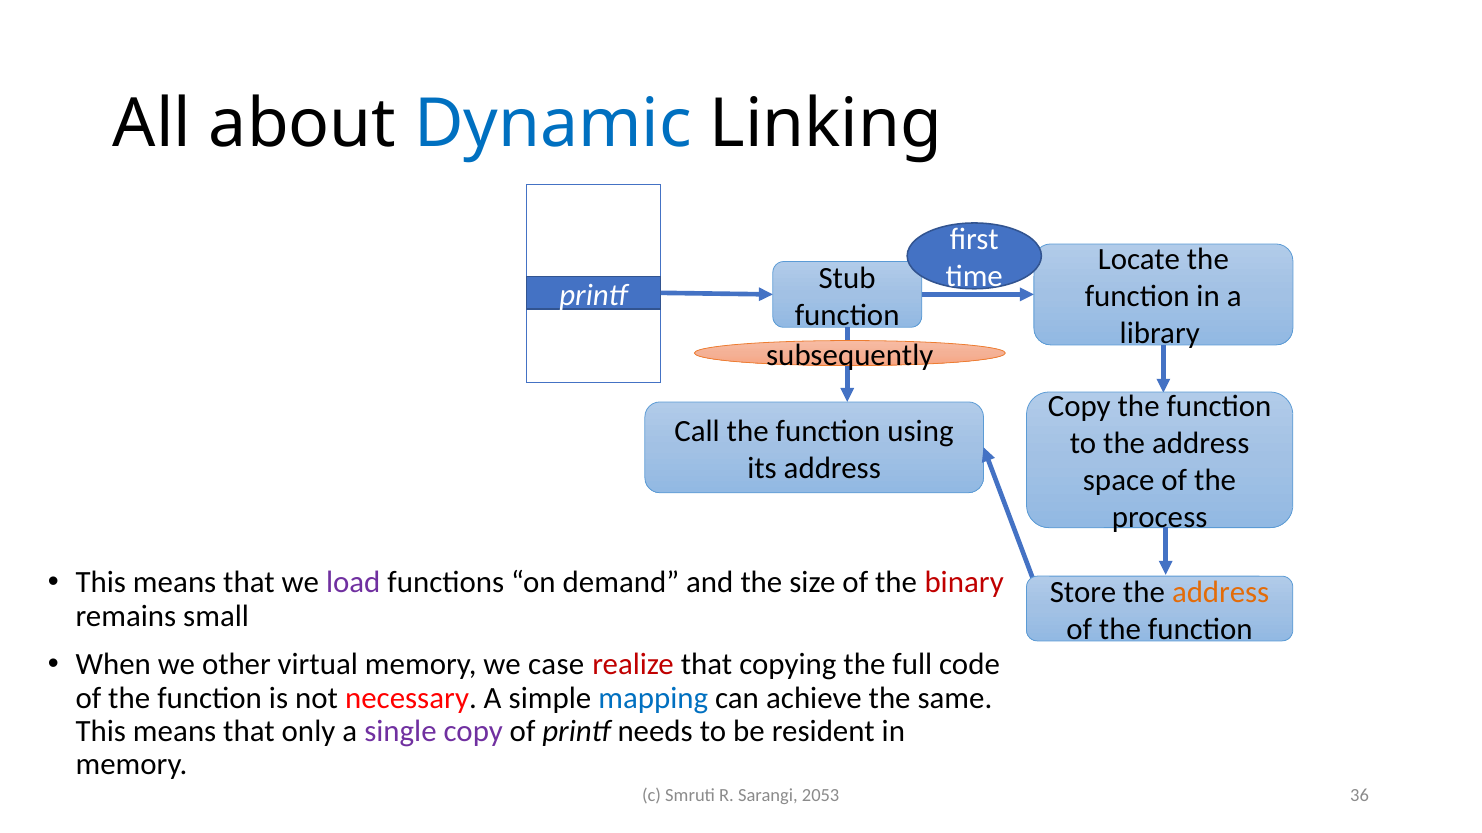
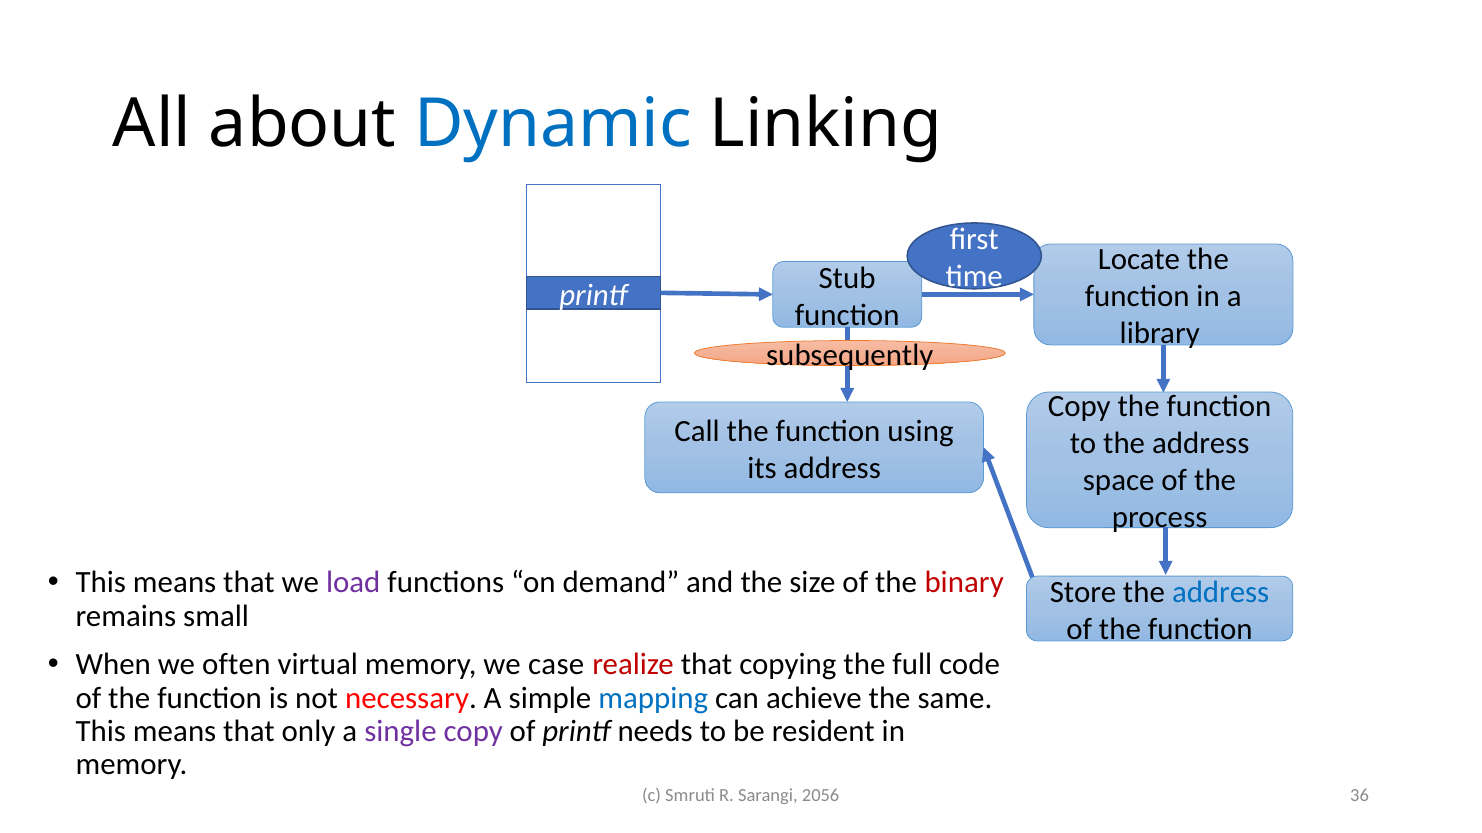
address colour: orange -> blue (1221, 593)
other: other -> often (236, 665)
2053: 2053 -> 2056 (821, 796)
